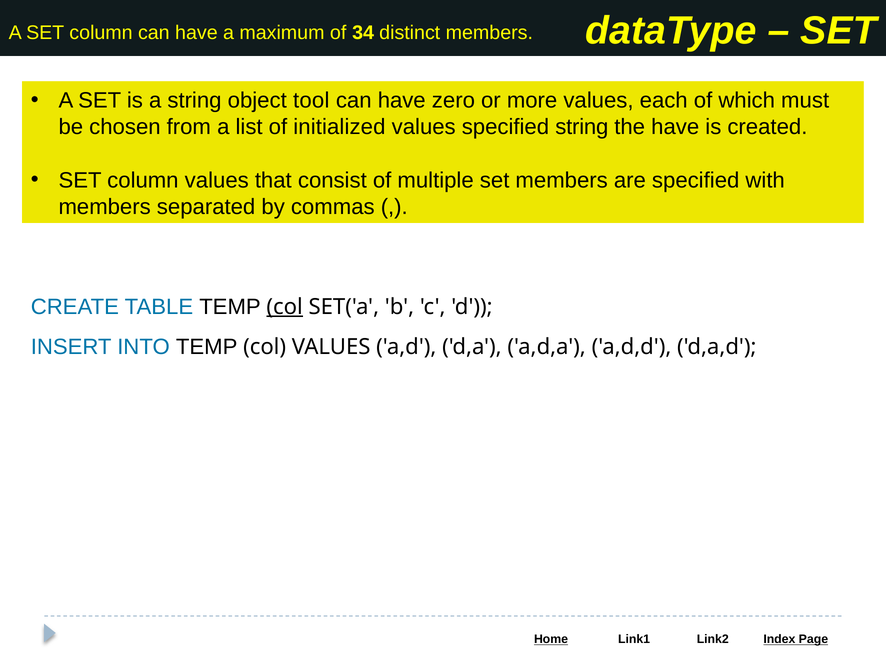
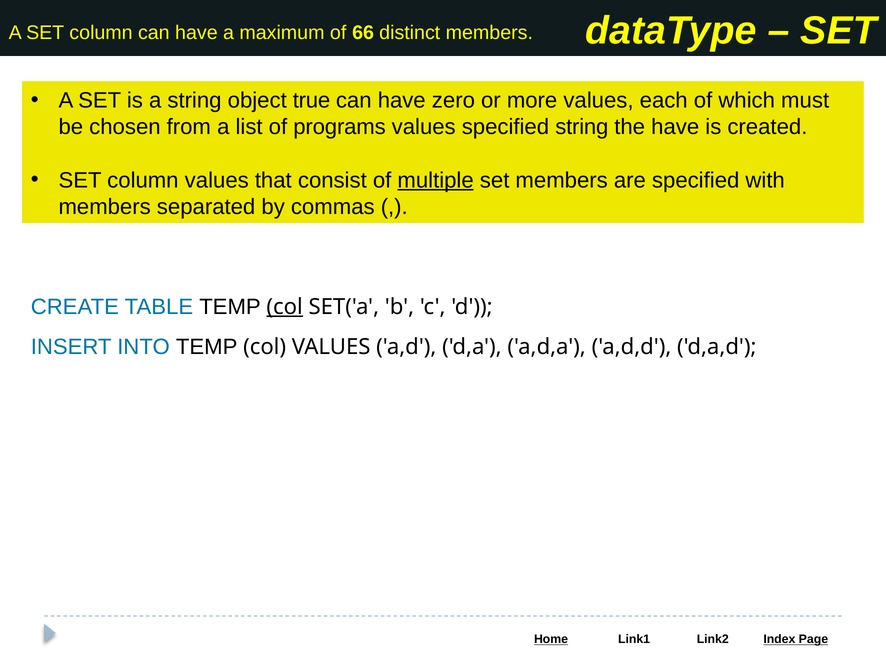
34: 34 -> 66 (363, 33)
tool: tool -> true (311, 100)
initialized: initialized -> programs (340, 127)
multiple underline: none -> present (436, 180)
